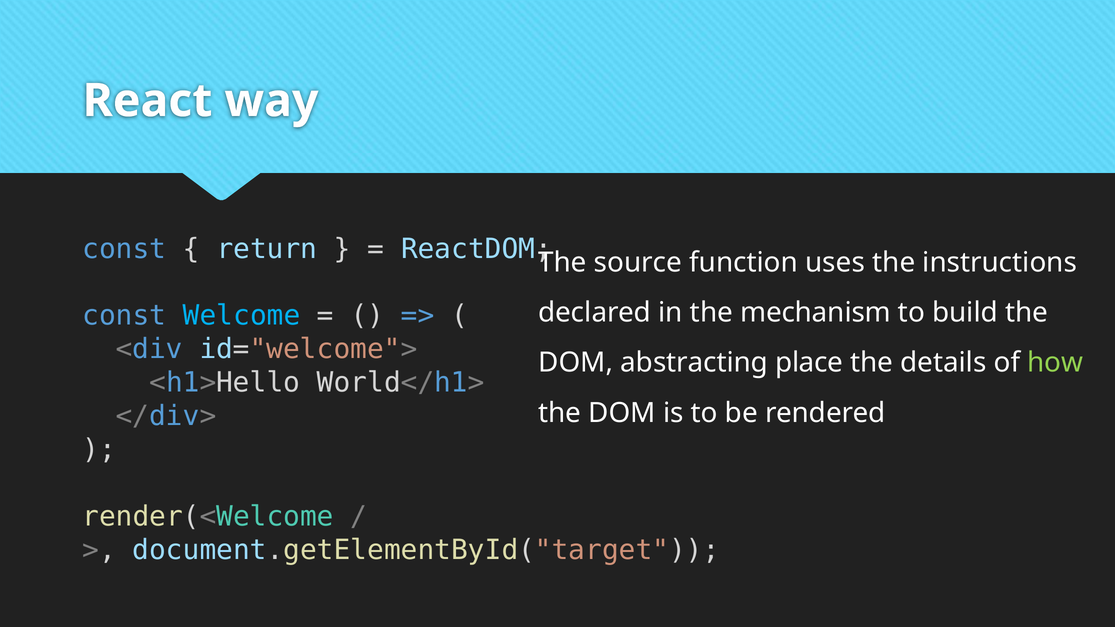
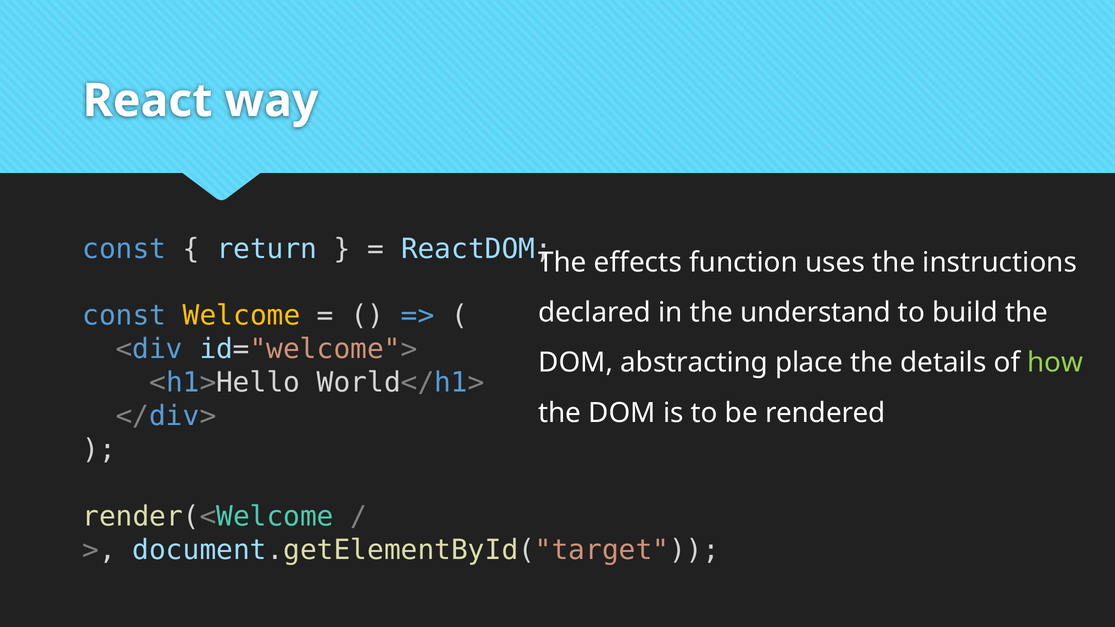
source: source -> effects (638, 262)
Welcome colour: light blue -> yellow (242, 316)
mechanism: mechanism -> understand (815, 313)
